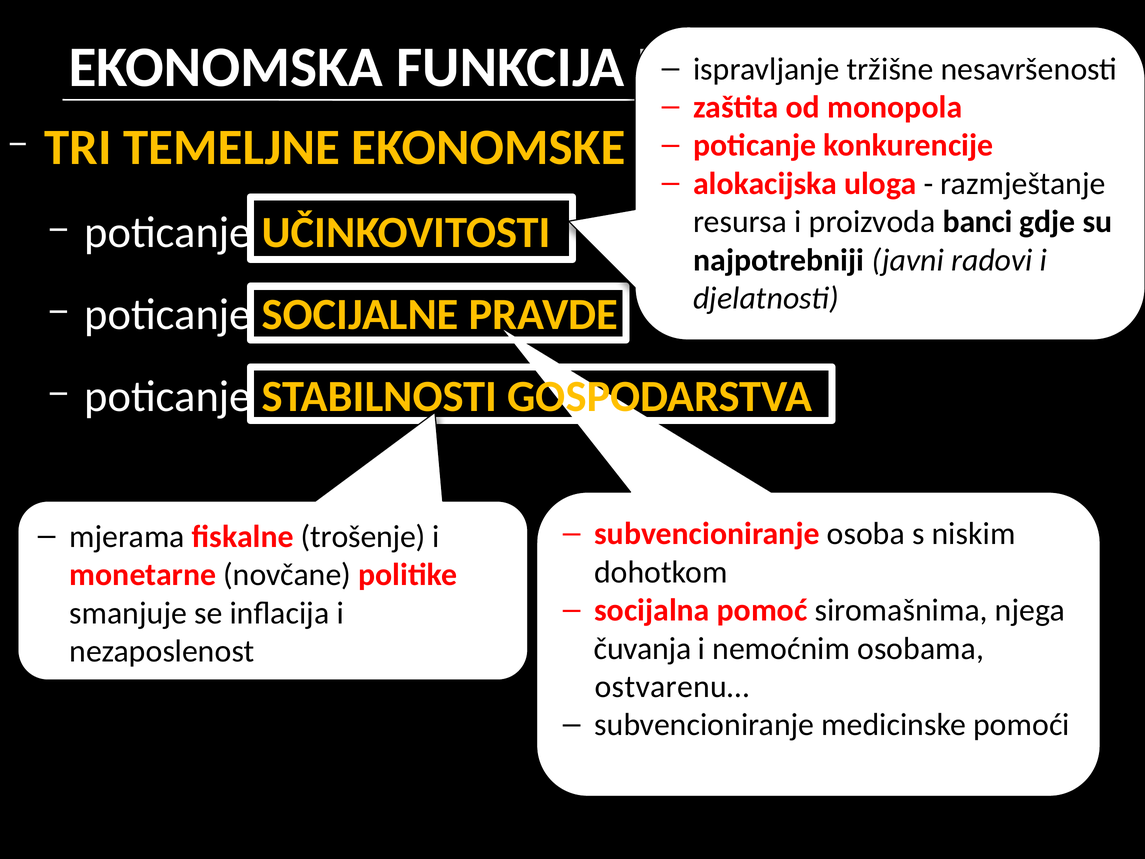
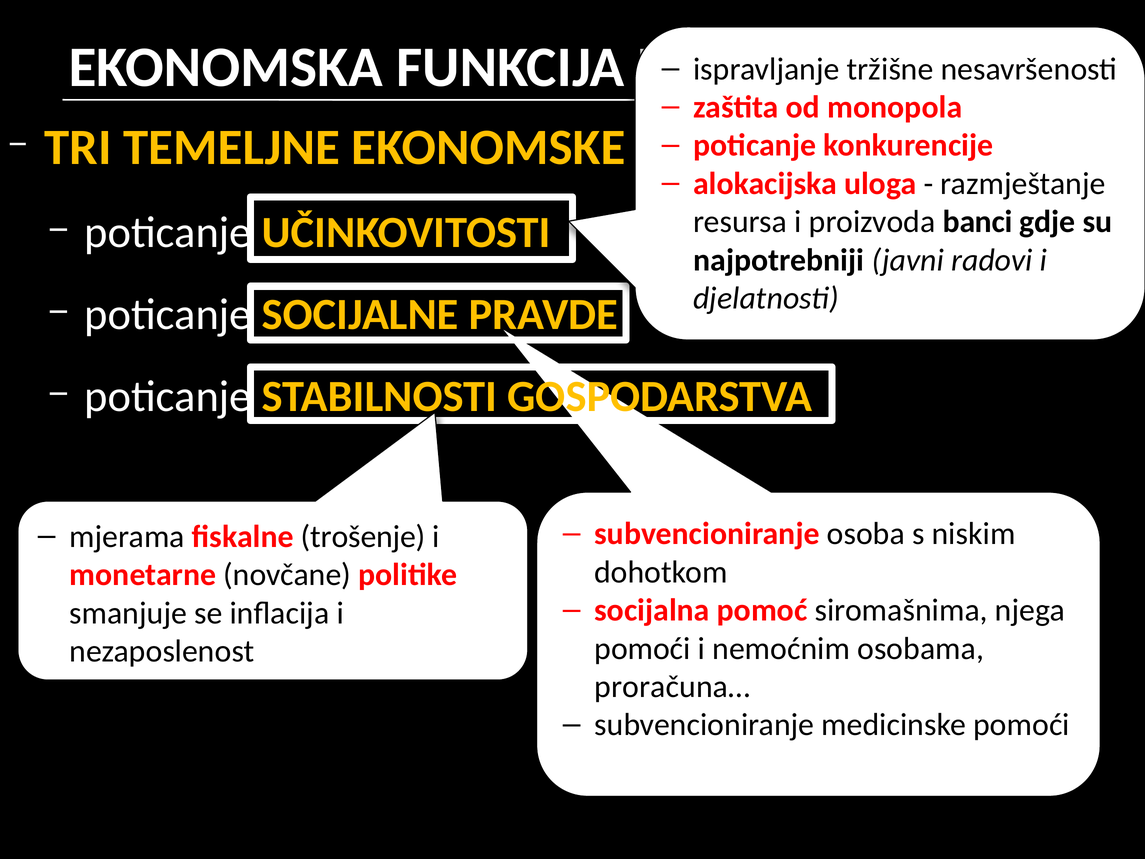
čuvanja: čuvanja -> pomoći (642, 648)
ostvarenu…: ostvarenu… -> proračuna… (672, 687)
